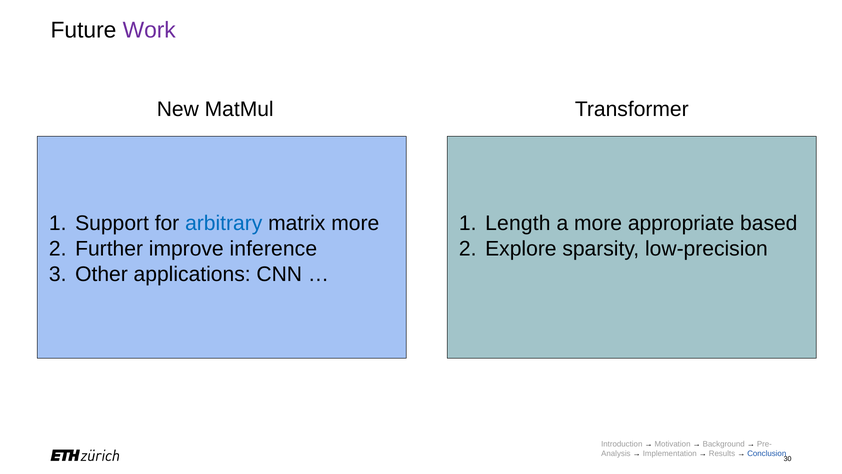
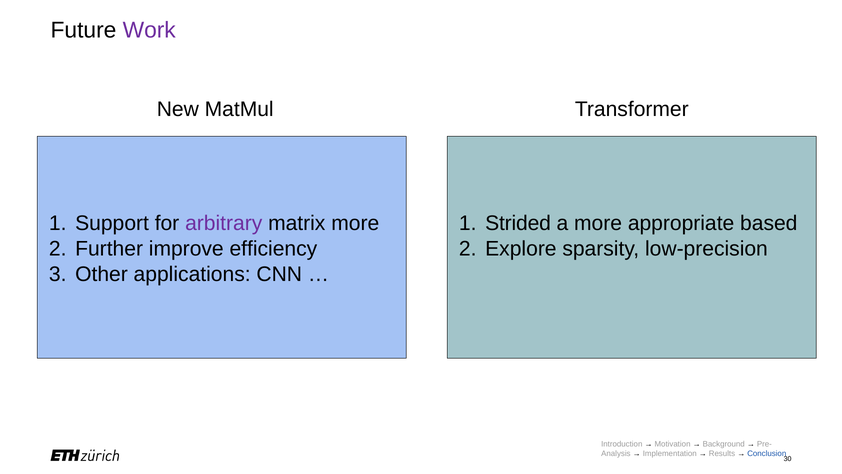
arbitrary colour: blue -> purple (224, 223)
Length: Length -> Strided (518, 223)
inference: inference -> efficiency (273, 249)
